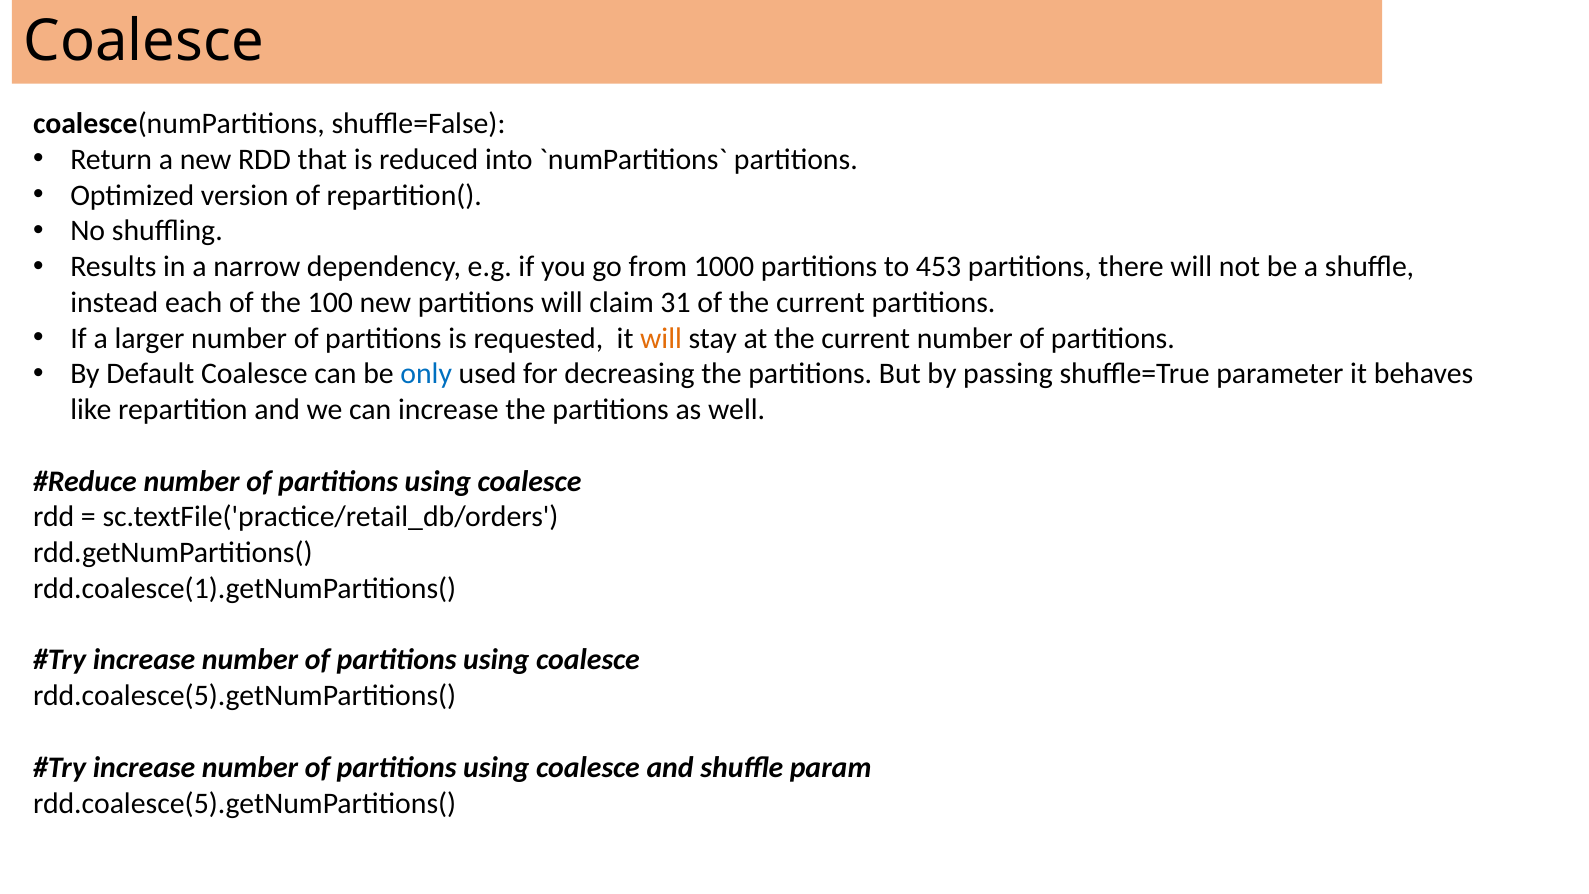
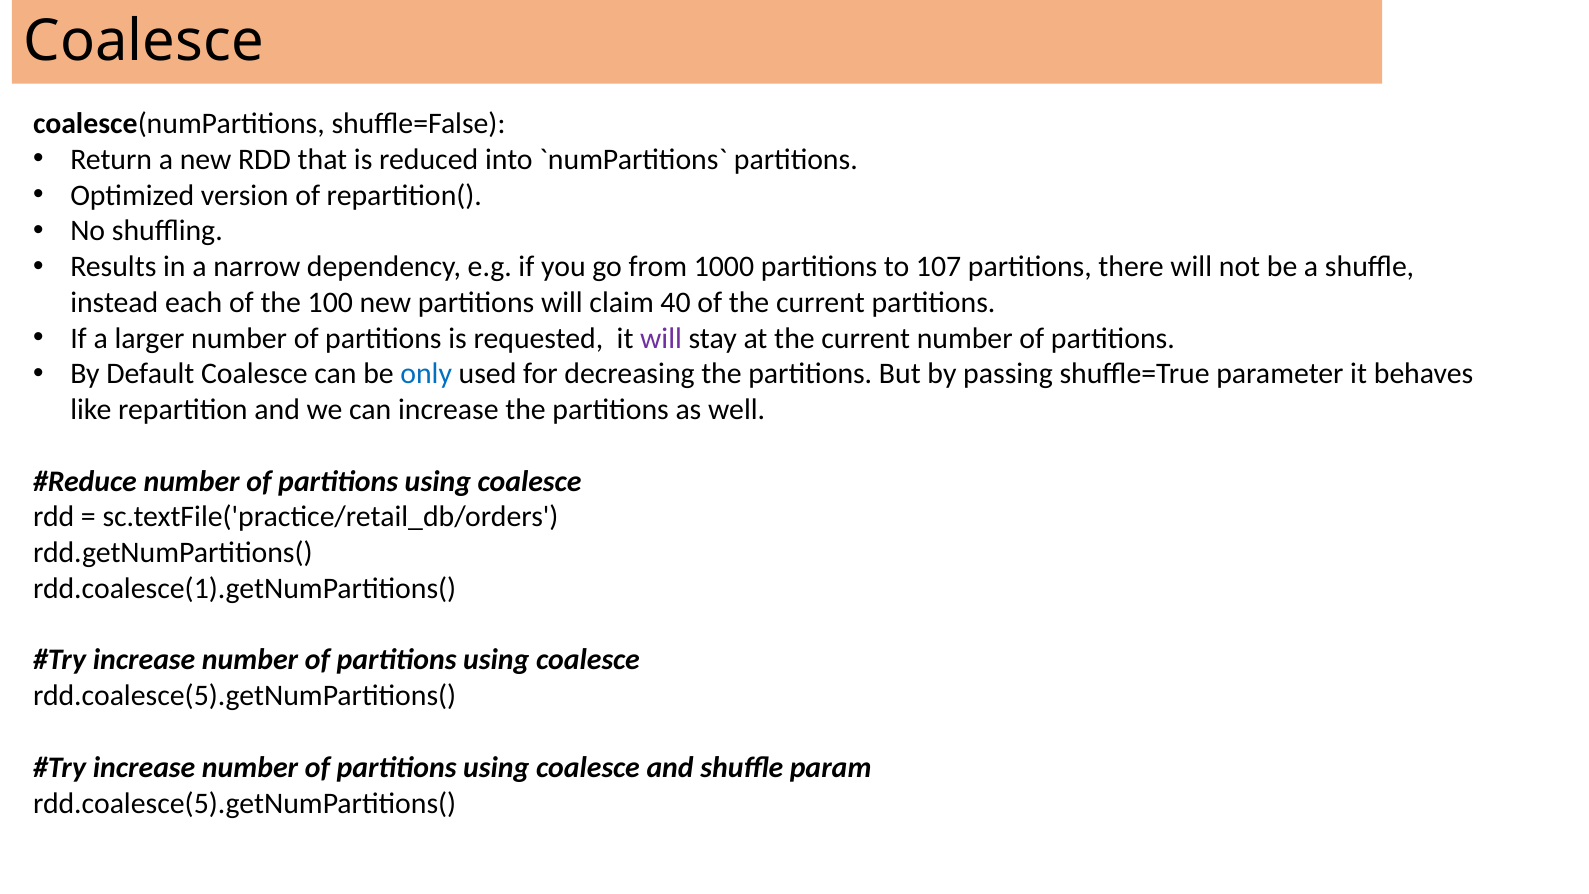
453: 453 -> 107 (939, 267)
31: 31 -> 40 (676, 302)
will colour: orange -> purple (661, 338)
